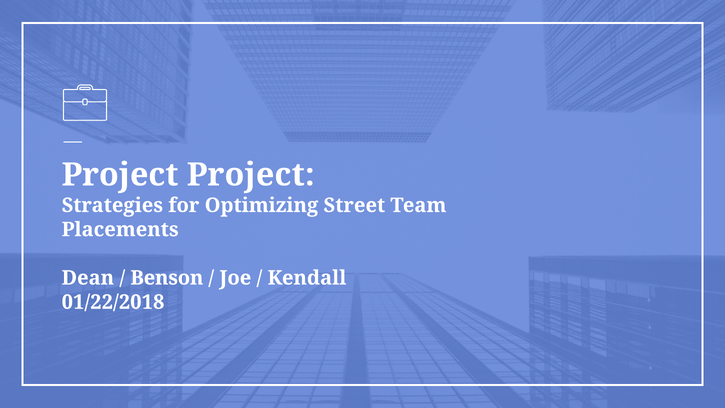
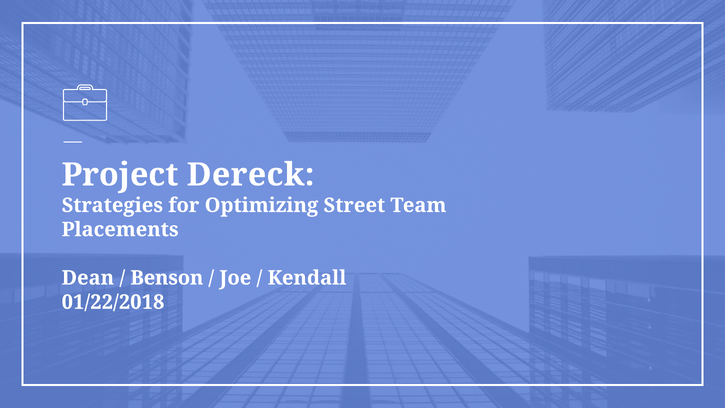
Project Project: Project -> Dereck (251, 175)
